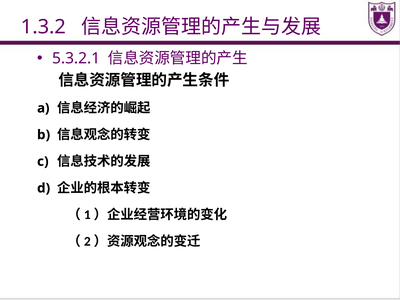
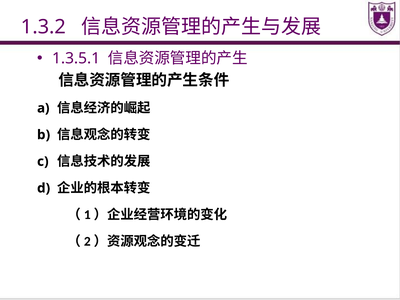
5.3.2.1: 5.3.2.1 -> 1.3.5.1 (76, 58)
